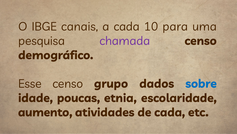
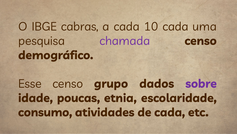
canais: canais -> cabras (80, 27)
10 para: para -> cada (175, 27)
sobre colour: blue -> purple (201, 83)
aumento: aumento -> consumo (45, 112)
